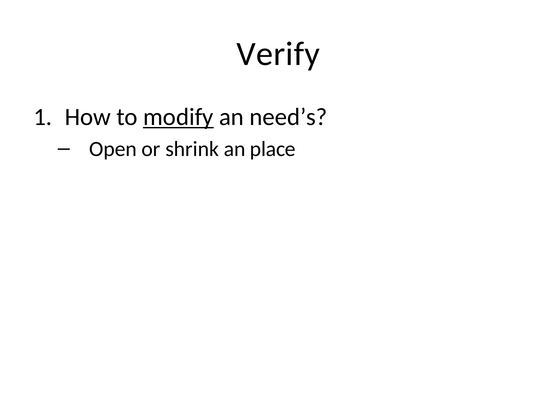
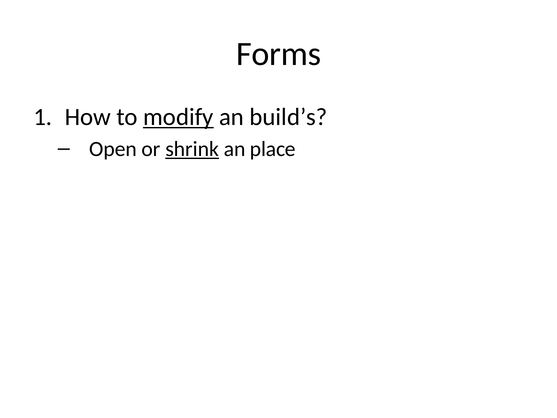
Verify: Verify -> Forms (279, 54)
need’s: need’s -> build’s (288, 117)
shrink underline: none -> present (192, 149)
